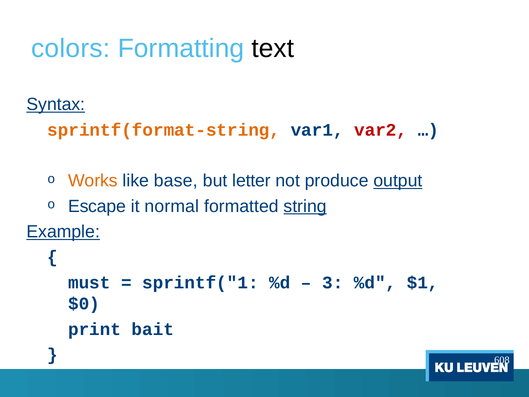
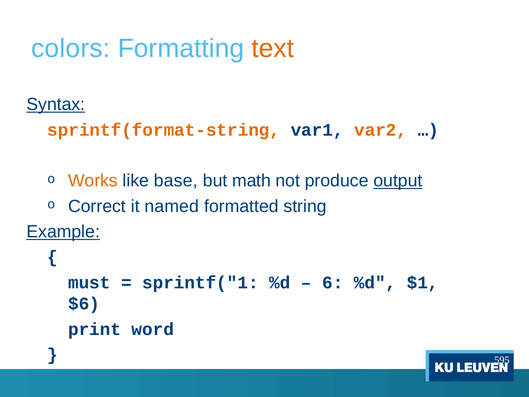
text colour: black -> orange (273, 48)
var2 colour: red -> orange (381, 130)
letter: letter -> math (252, 181)
Escape: Escape -> Correct (97, 206)
normal: normal -> named (172, 206)
string underline: present -> none (305, 206)
3: 3 -> 6 (333, 282)
$0: $0 -> $6 (84, 304)
bait: bait -> word (153, 329)
608: 608 -> 595 (502, 360)
